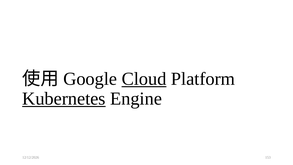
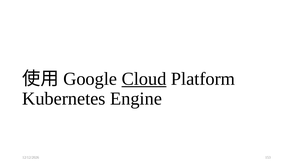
Kubernetes underline: present -> none (64, 99)
